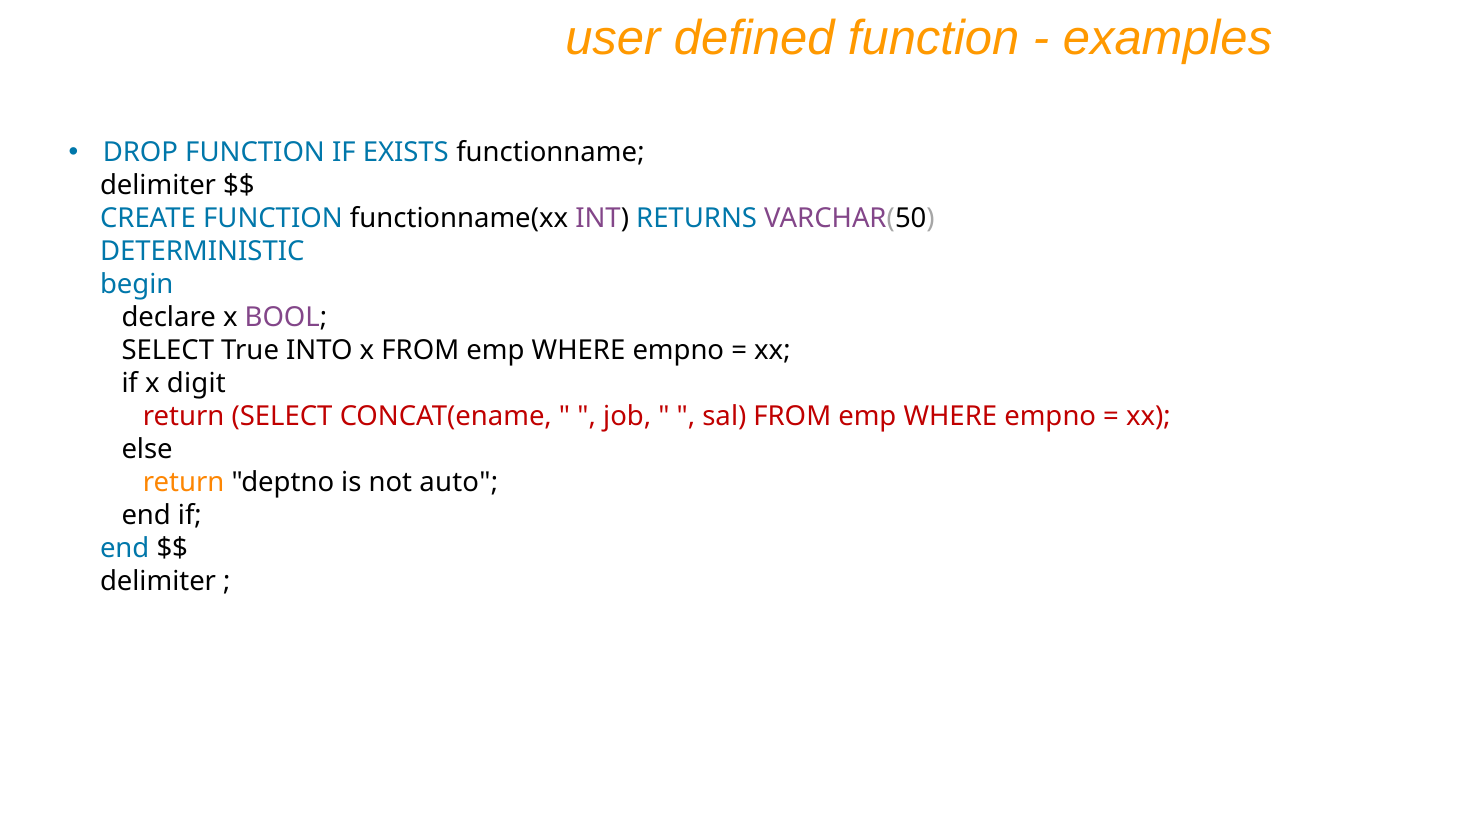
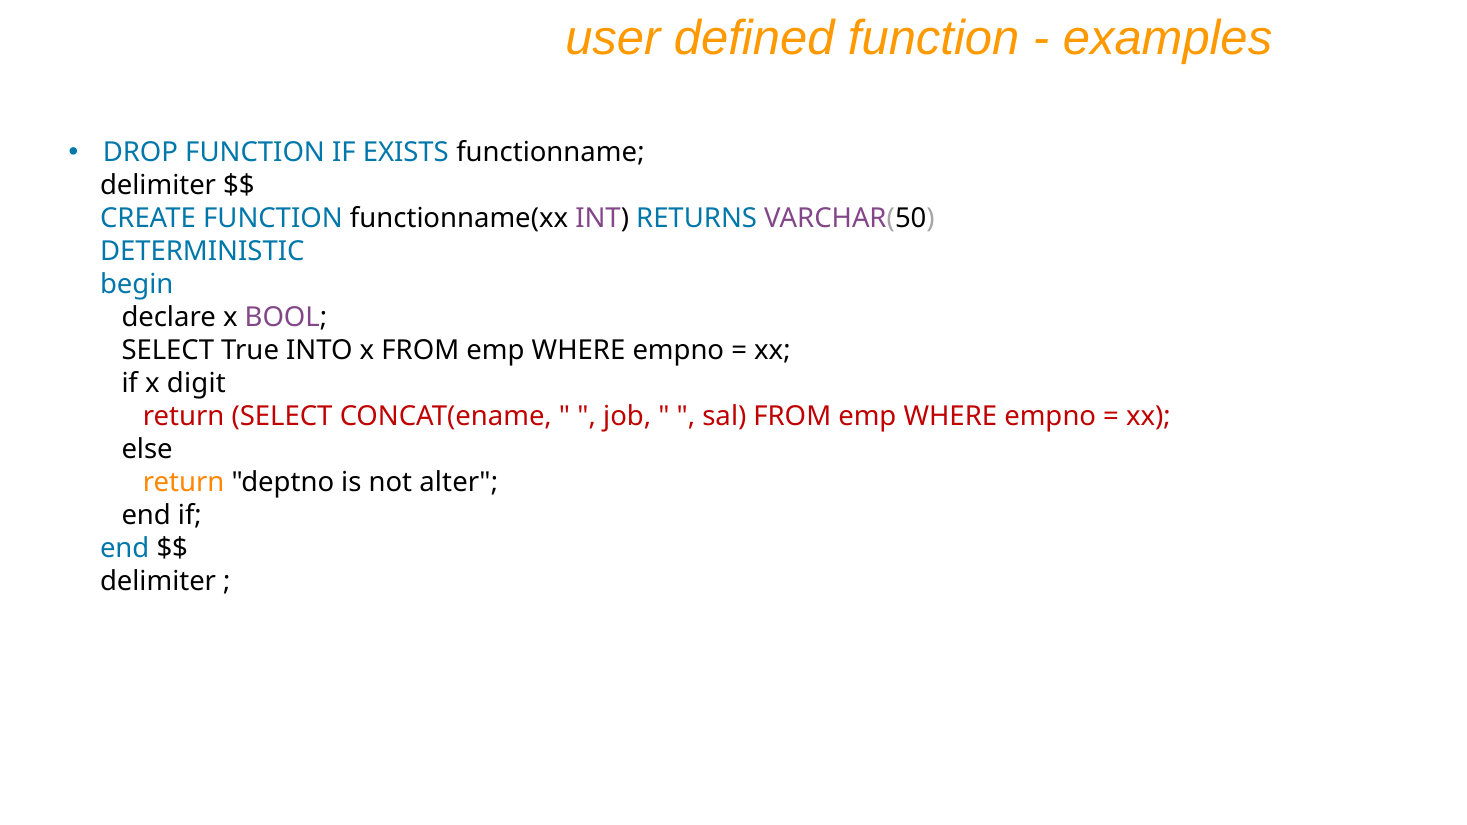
auto: auto -> alter (459, 483)
